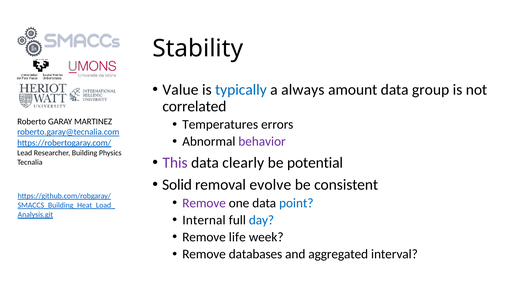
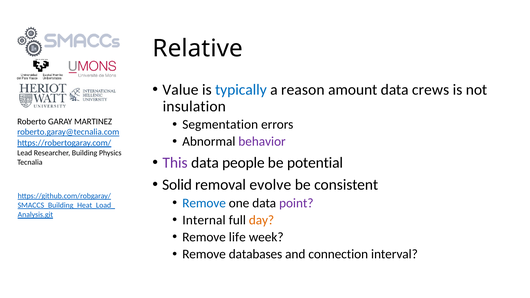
Stability: Stability -> Relative (198, 49)
always: always -> reason (303, 90)
group: group -> crews (431, 90)
correlated: correlated -> insulation (194, 106)
Temperatures: Temperatures -> Segmentation (220, 125)
clearly: clearly -> people (243, 163)
Remove colour: purple -> blue (204, 203)
point colour: blue -> purple (296, 203)
day colour: blue -> orange (261, 220)
aggregated: aggregated -> connection (338, 254)
